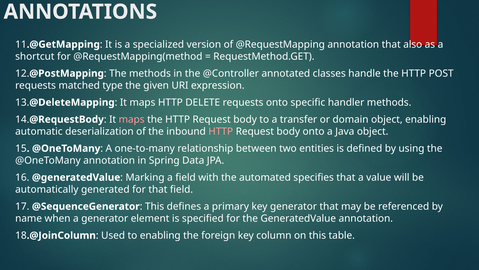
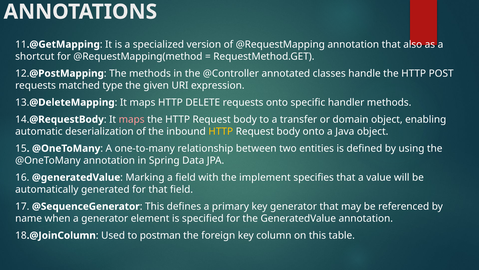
HTTP colour: pink -> yellow (221, 131)
automated: automated -> implement (265, 177)
to enabling: enabling -> postman (160, 235)
